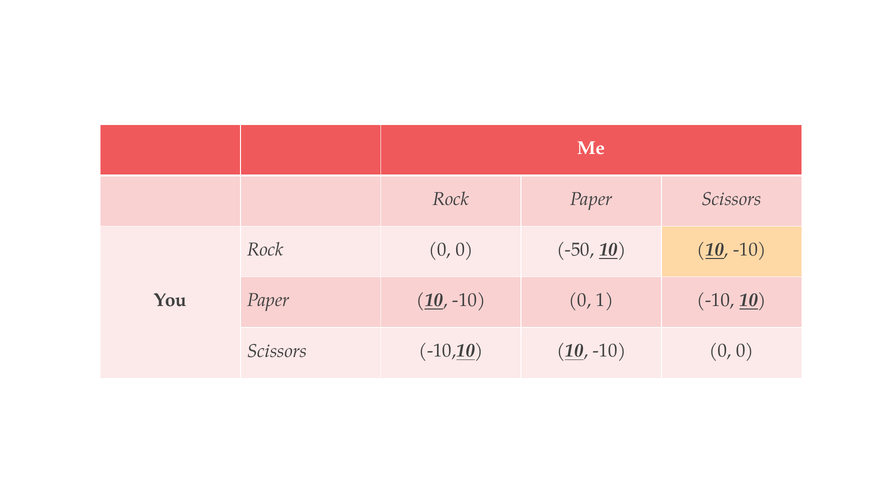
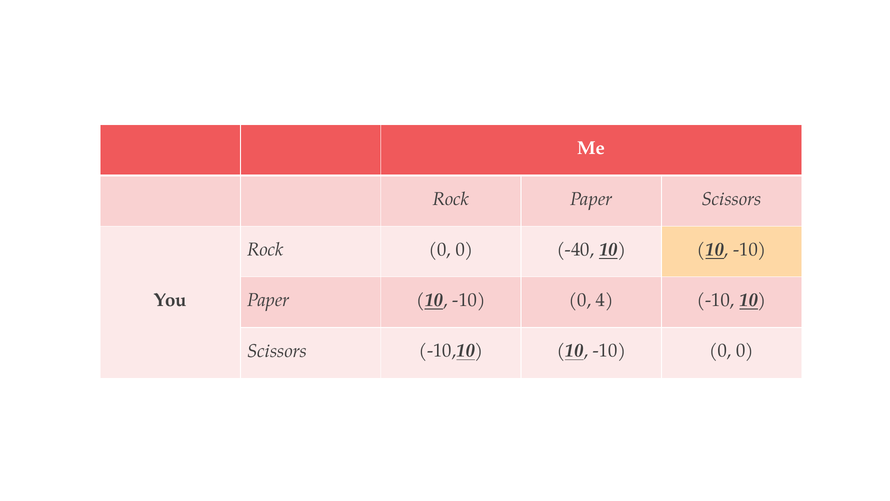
-50: -50 -> -40 (575, 249)
1: 1 -> 4 (605, 300)
